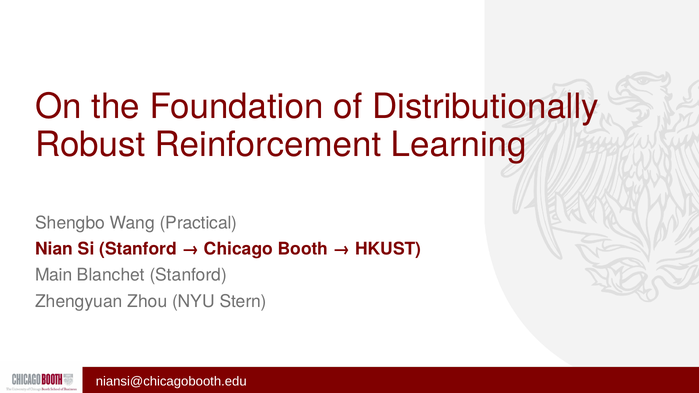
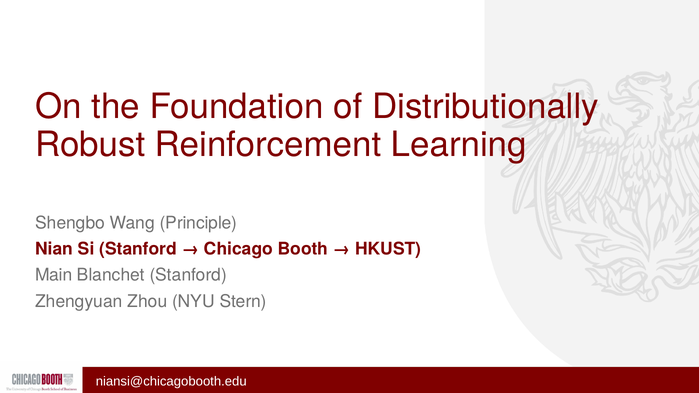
Practical: Practical -> Principle (199, 223)
